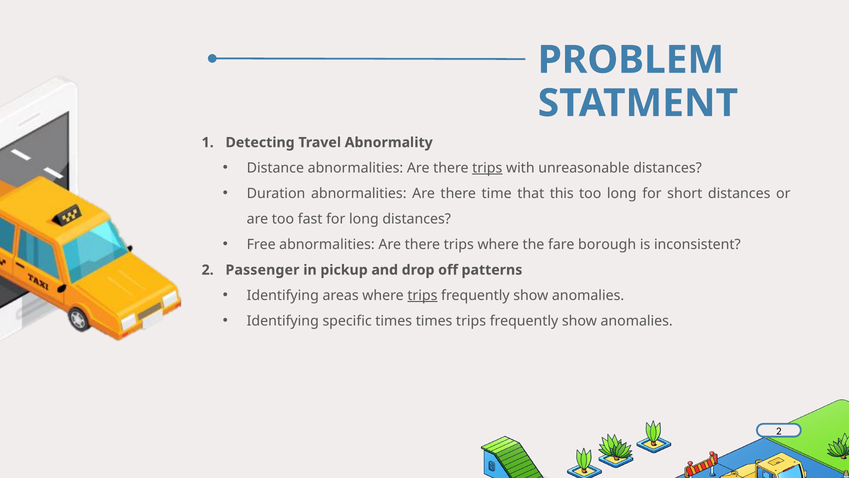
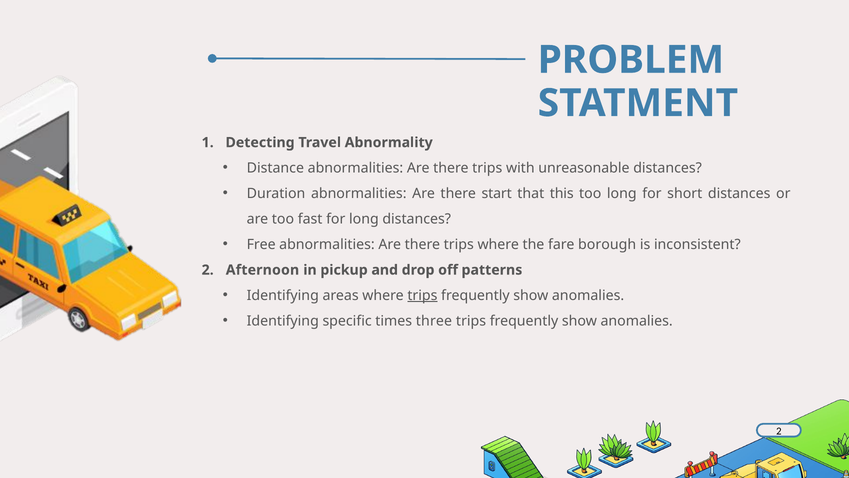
trips underline: present -> none (487, 168)
time: time -> start (497, 193)
Passenger: Passenger -> Afternoon (262, 270)
times times: times -> three (434, 321)
